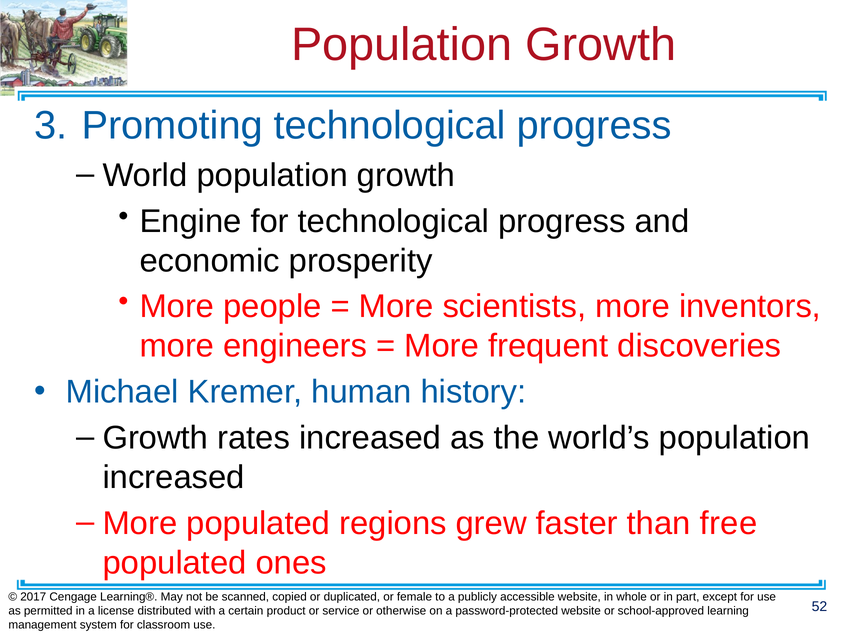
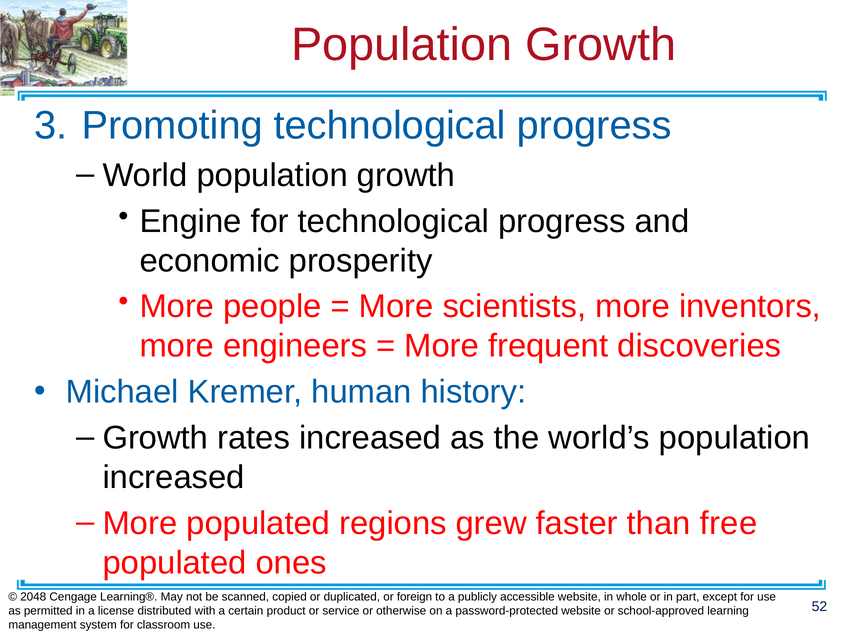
2017: 2017 -> 2048 (33, 597)
female: female -> foreign (415, 597)
